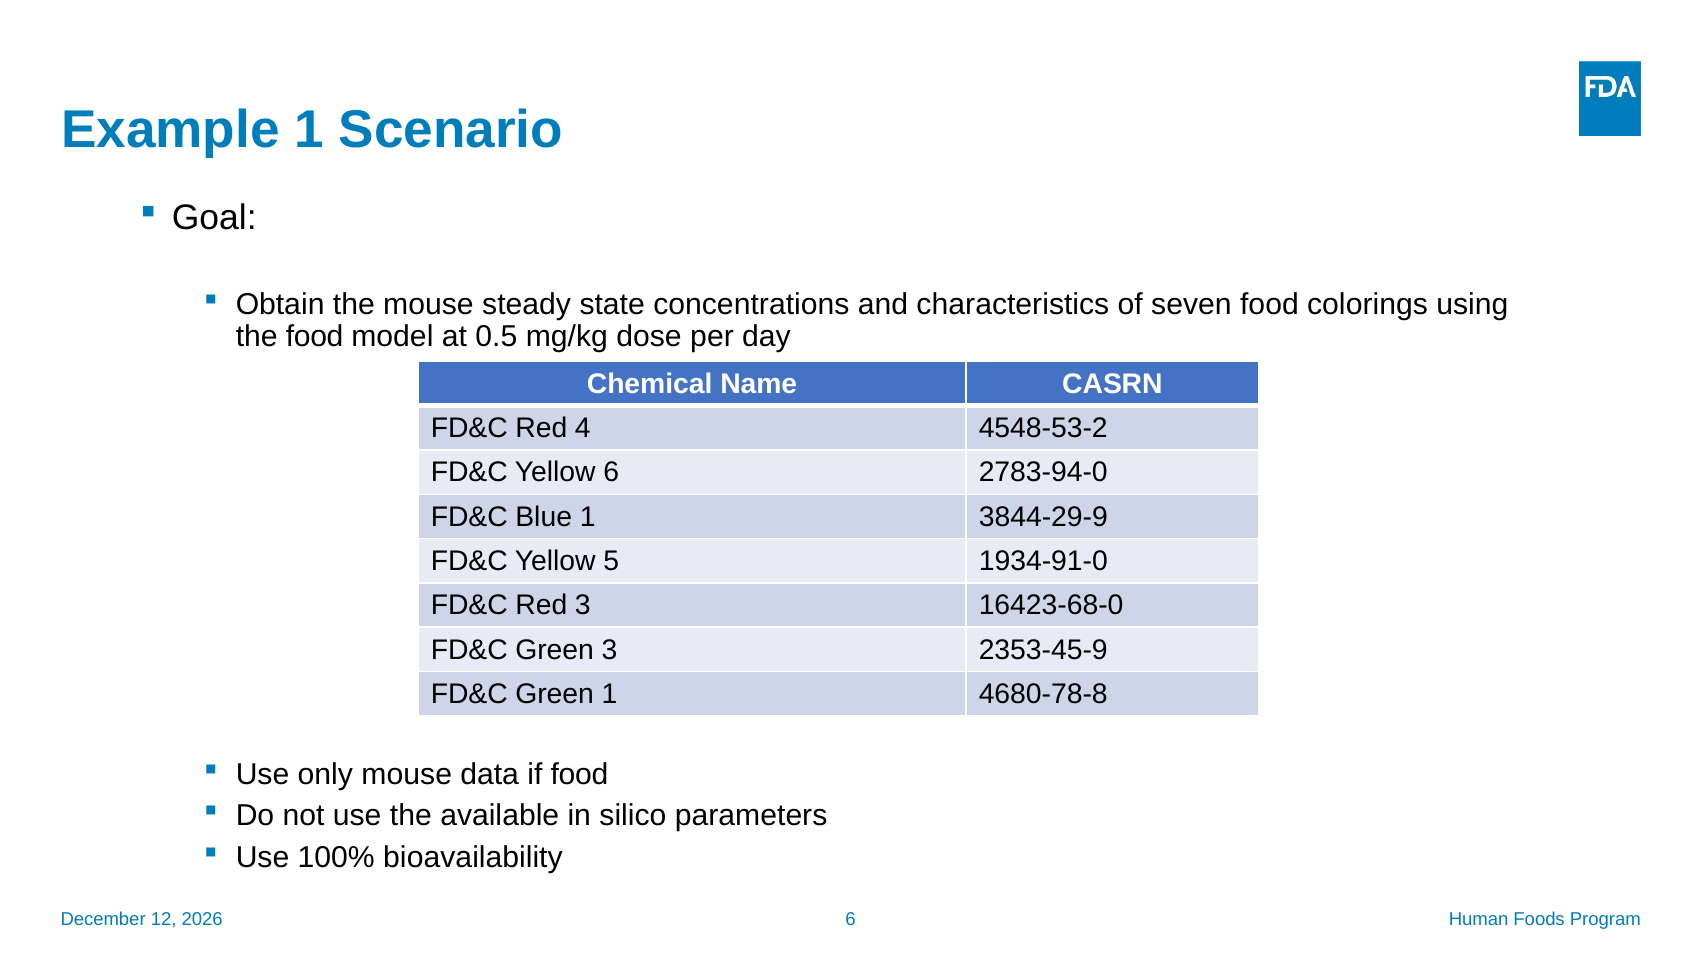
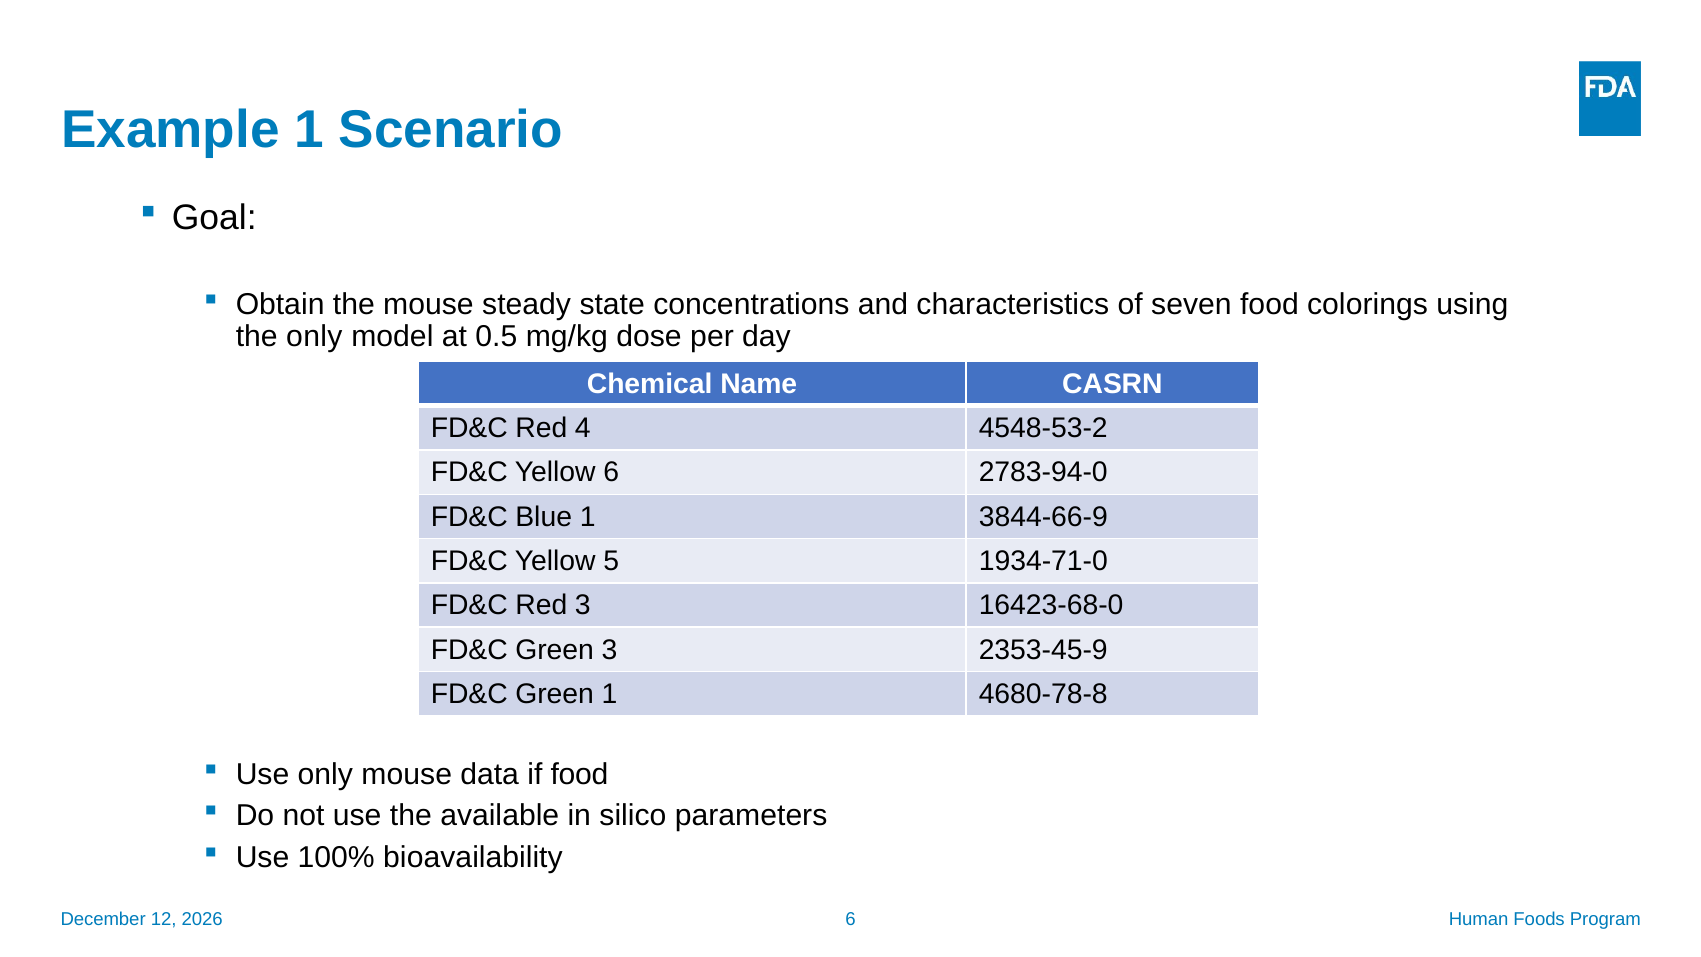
the food: food -> only (314, 337)
3844-29-9: 3844-29-9 -> 3844-66-9 (1043, 517)
1934-91-0: 1934-91-0 -> 1934-71-0 (1043, 561)
